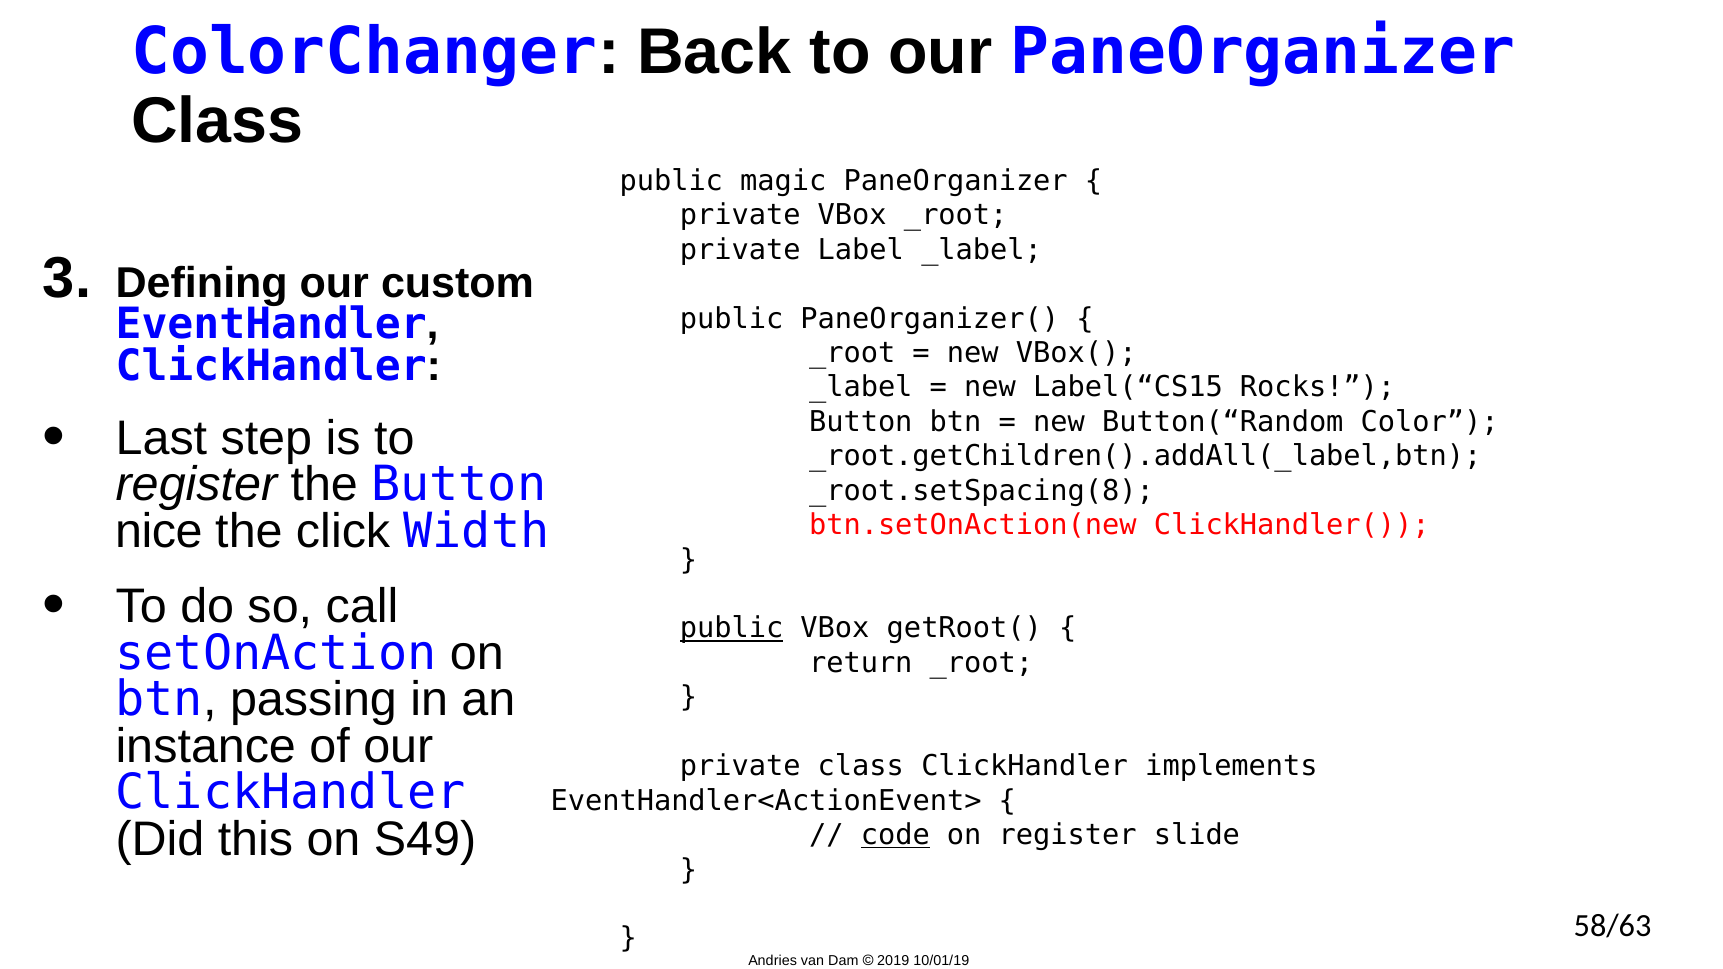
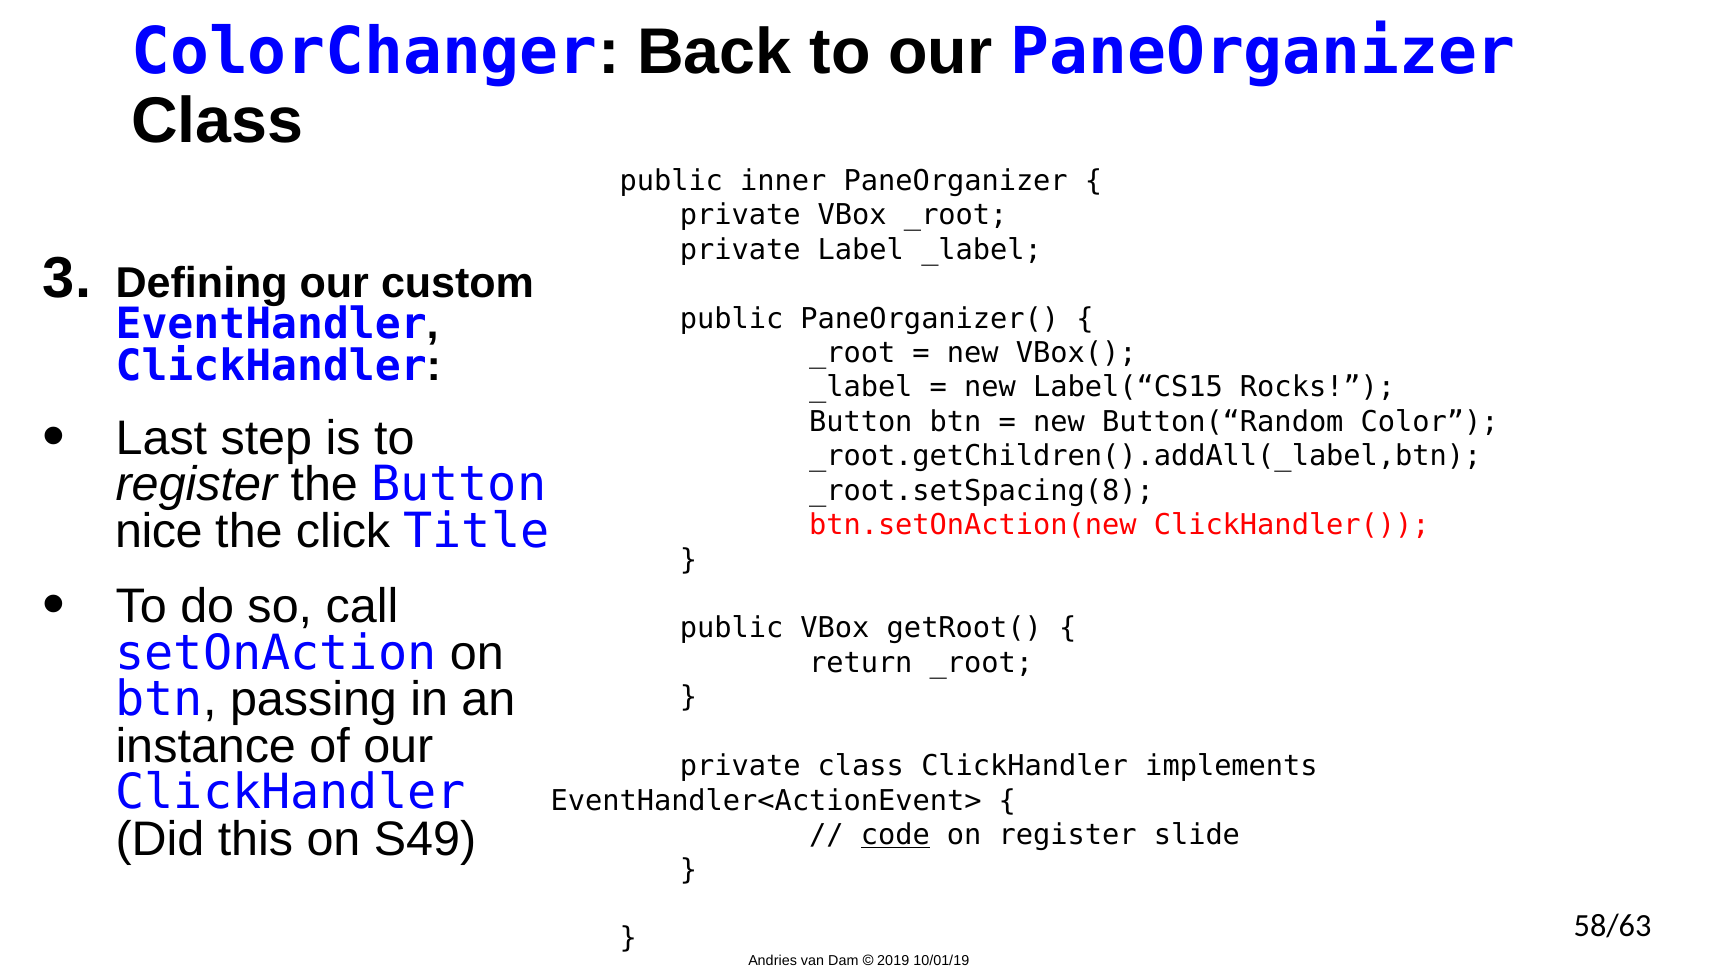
magic: magic -> inner (783, 181)
Width: Width -> Title (477, 532)
public underline: present -> none (732, 629)
